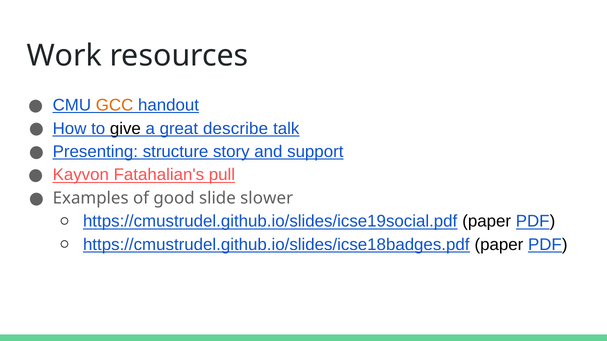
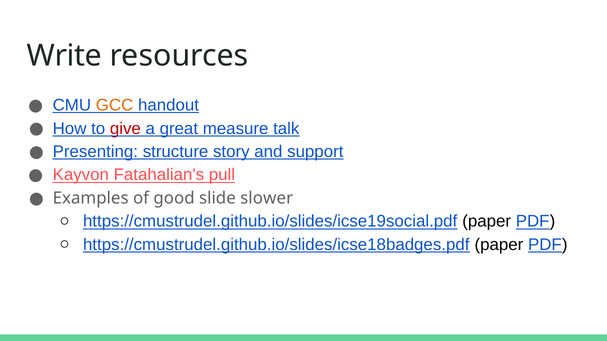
Work: Work -> Write (64, 56)
give colour: black -> red (125, 129)
describe: describe -> measure (236, 129)
